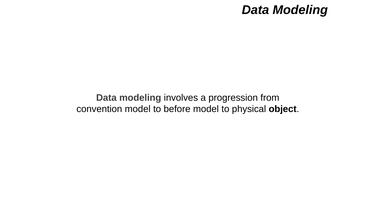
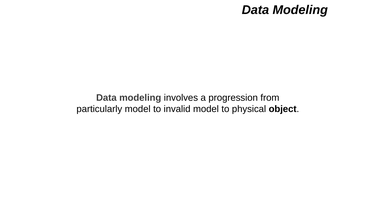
convention: convention -> particularly (99, 109)
before: before -> invalid (177, 109)
